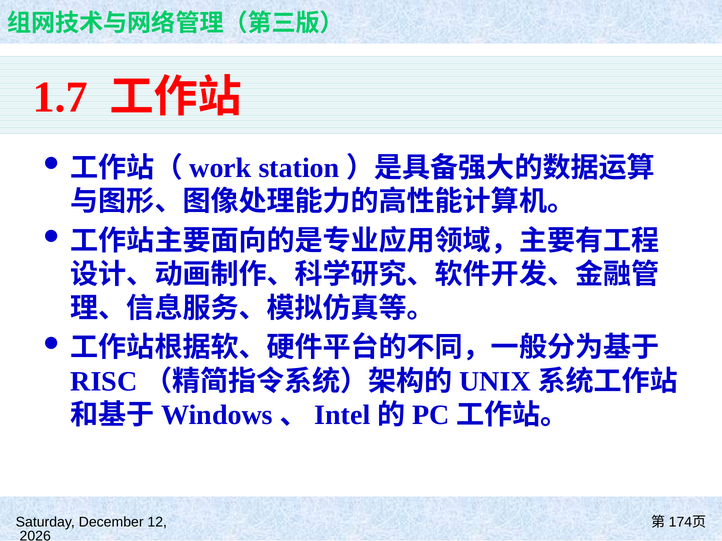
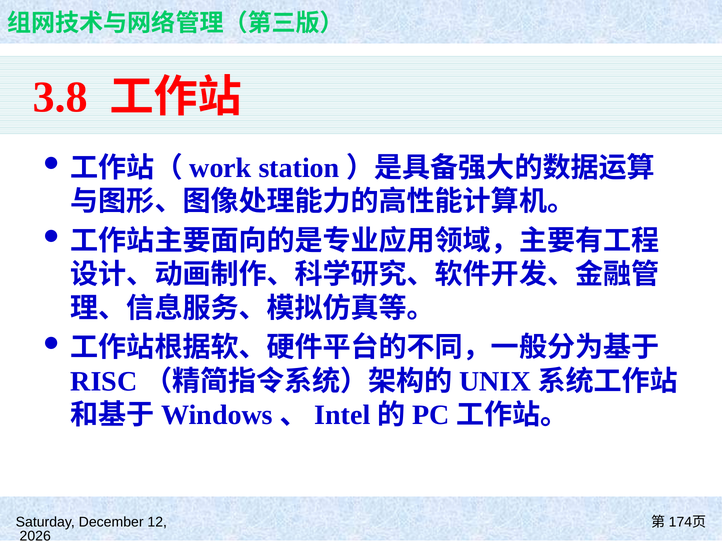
1.7: 1.7 -> 3.8 (60, 97)
